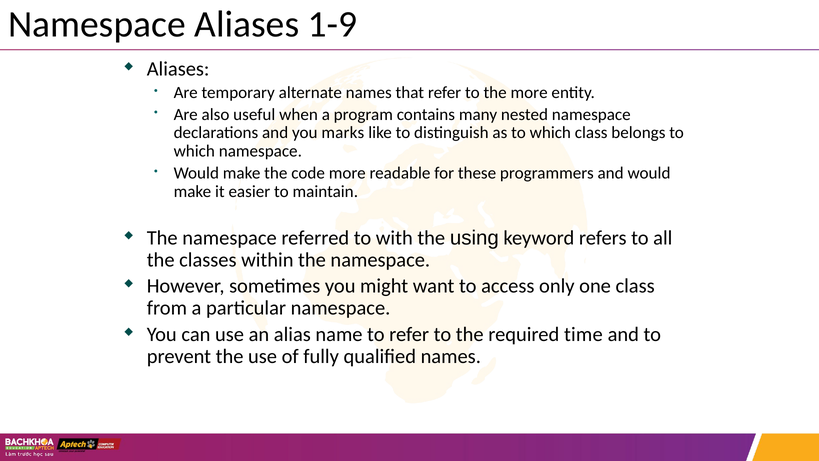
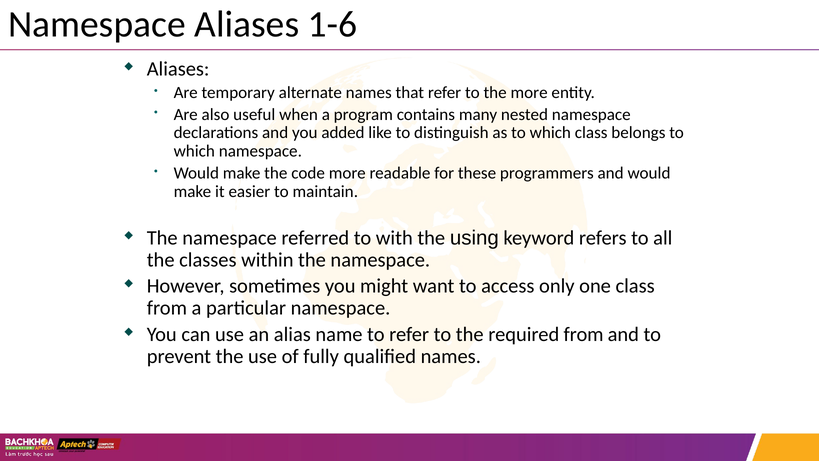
1-9: 1-9 -> 1-6 (332, 24)
marks: marks -> added (343, 133)
required time: time -> from (584, 334)
